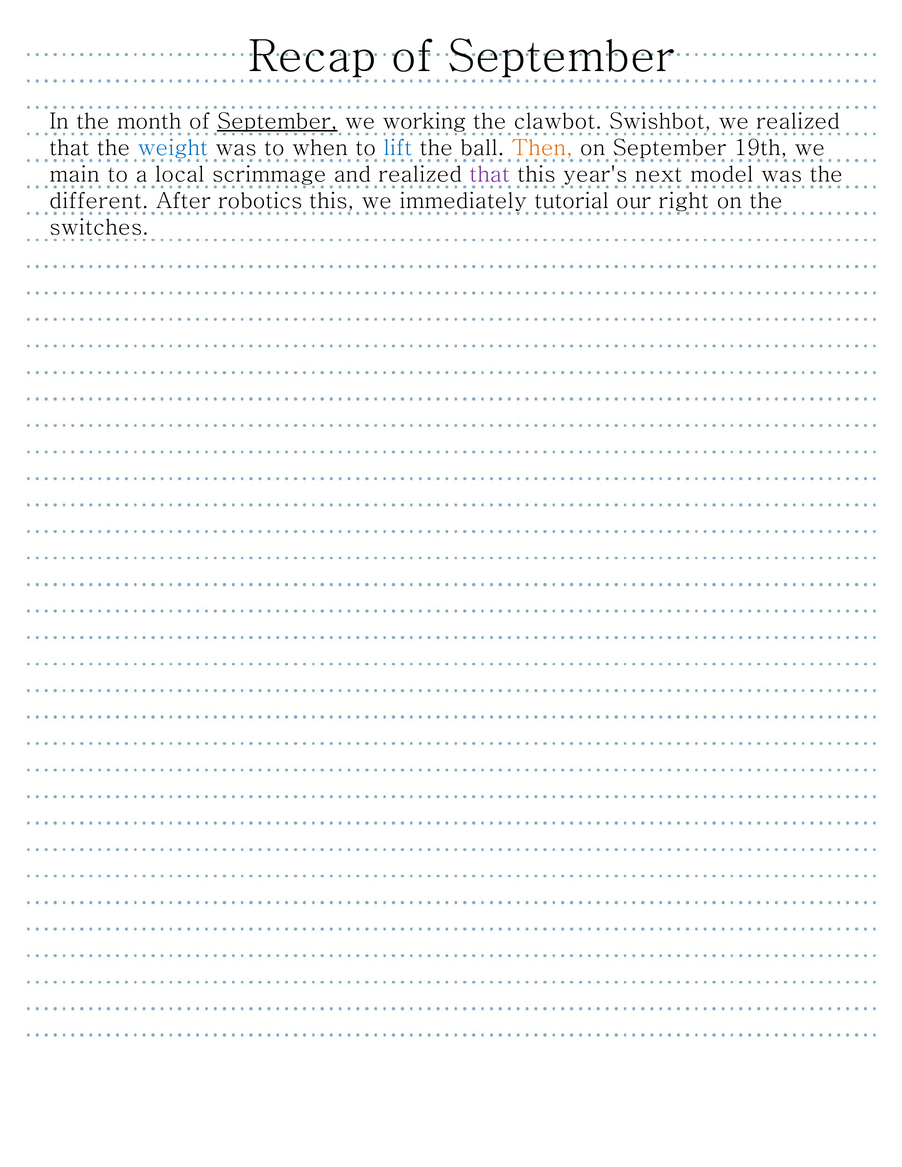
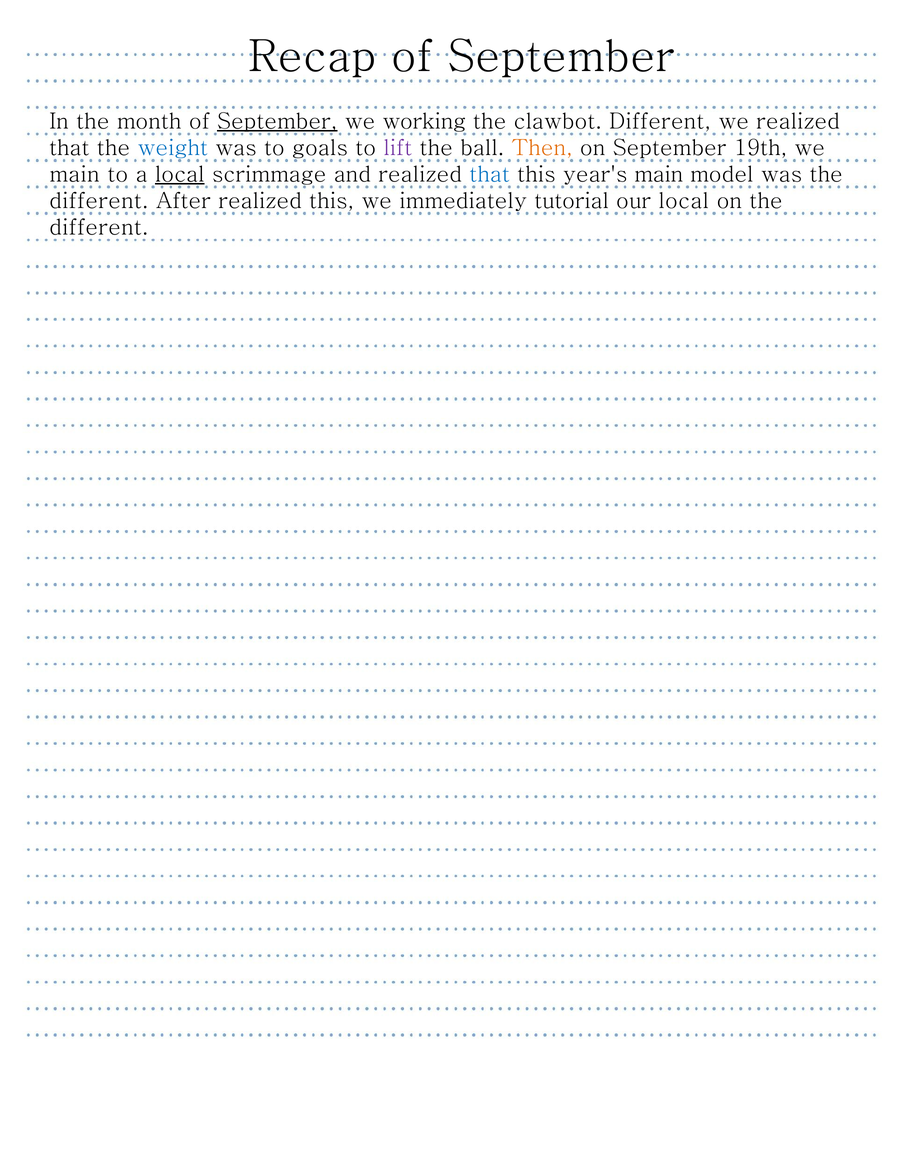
clawbot Swishbot: Swishbot -> Different (660, 121)
when: when -> goals (320, 148)
lift colour: blue -> purple (398, 148)
local underline: none -> present (180, 174)
that colour: purple -> blue (490, 174)
year's next: next -> main (659, 174)
After robotics: robotics -> realized (260, 201)
our right: right -> local (684, 201)
switches: switches -> different (99, 227)
